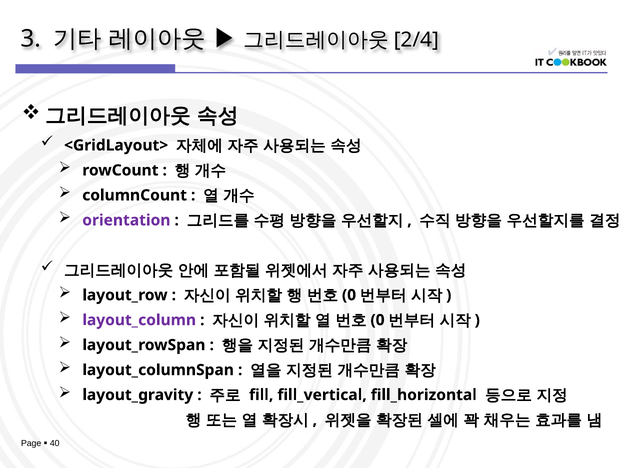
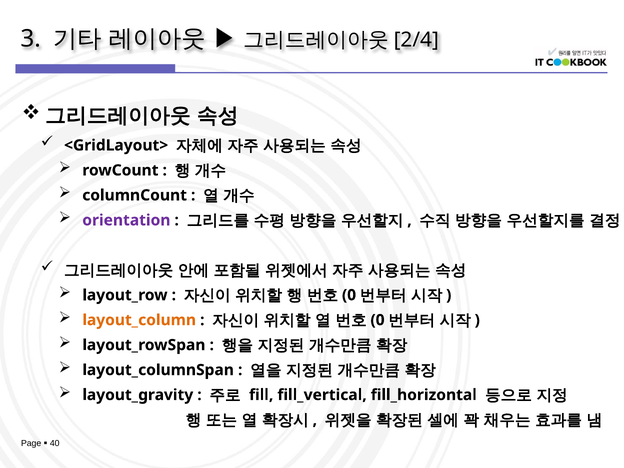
layout_column colour: purple -> orange (139, 320)
